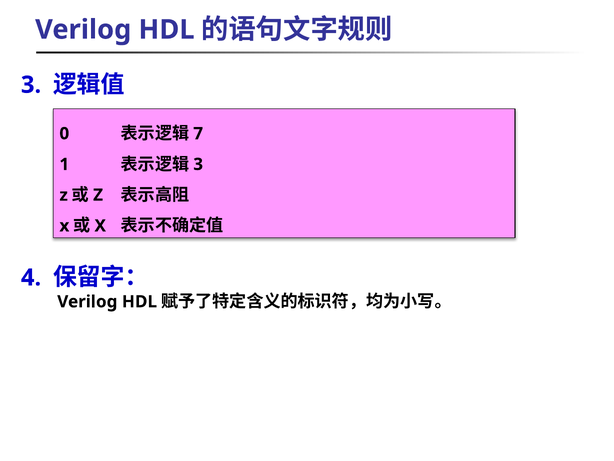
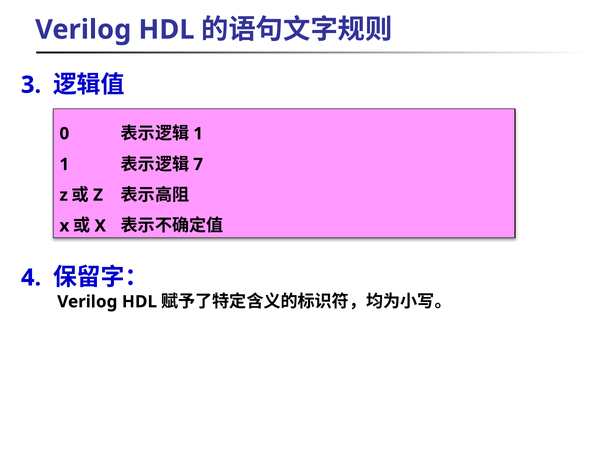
7: 7 -> 1 (198, 133)
3: 3 -> 7 (198, 164)
